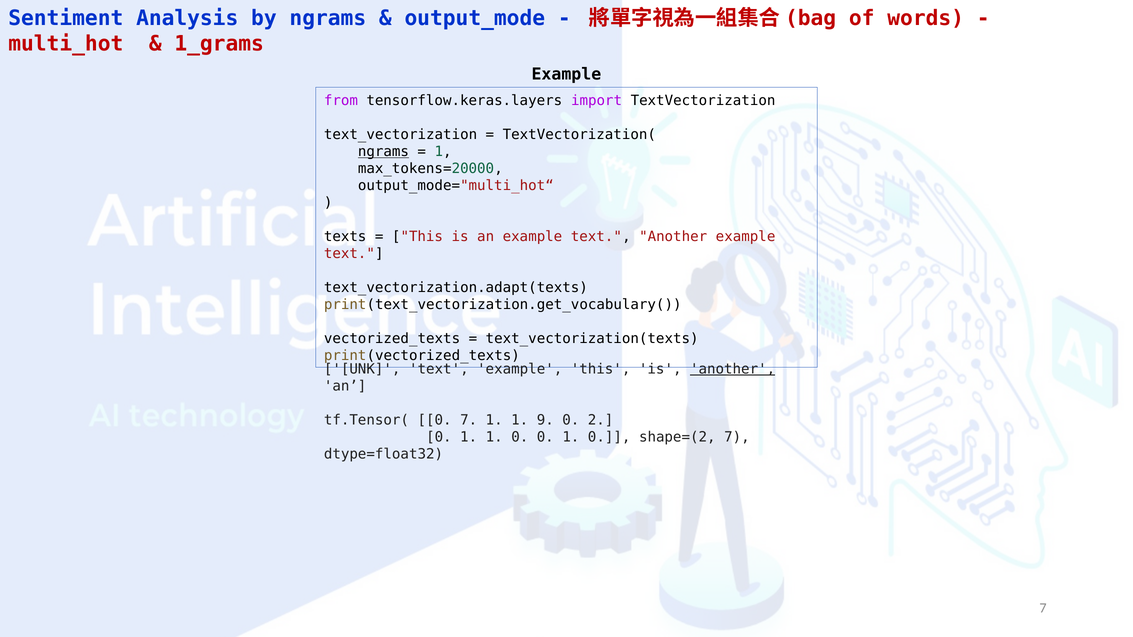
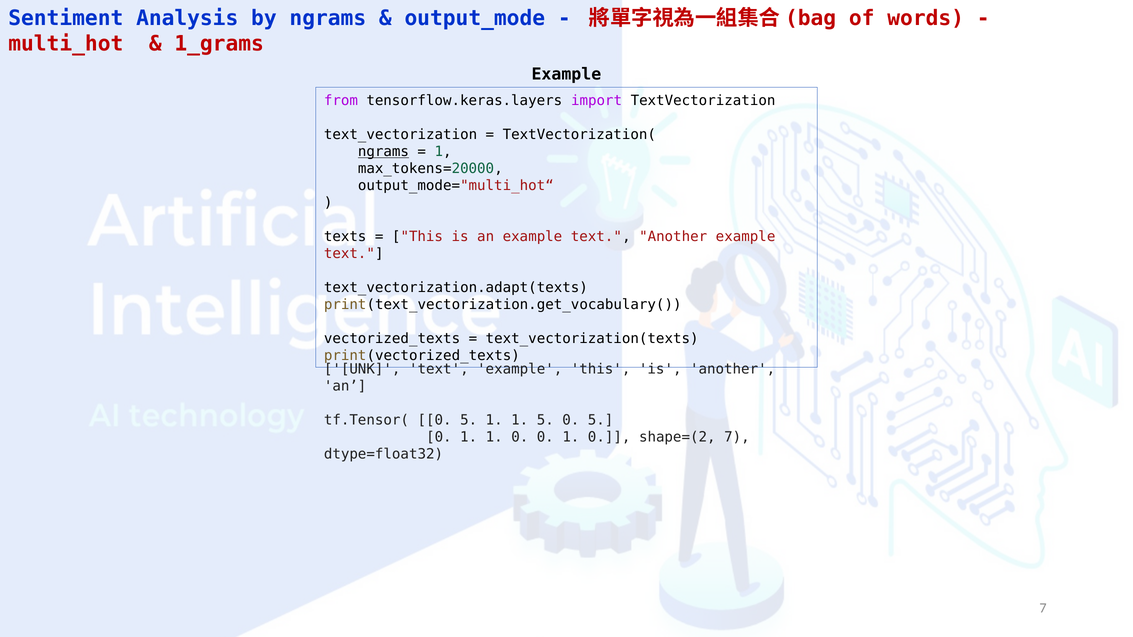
another underline: present -> none (733, 369)
tf.Tensor( 0 7: 7 -> 5 (469, 420)
1 9: 9 -> 5 (545, 420)
2: 2 -> 5 (601, 420)
